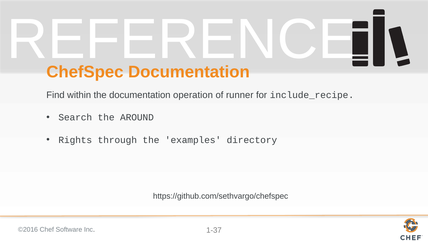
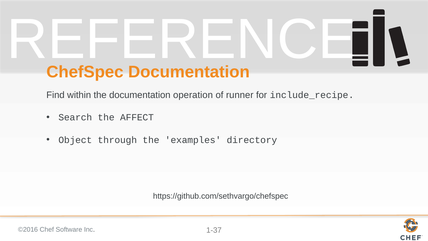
AROUND: AROUND -> AFFECT (137, 117)
Rights: Rights -> Object (75, 140)
